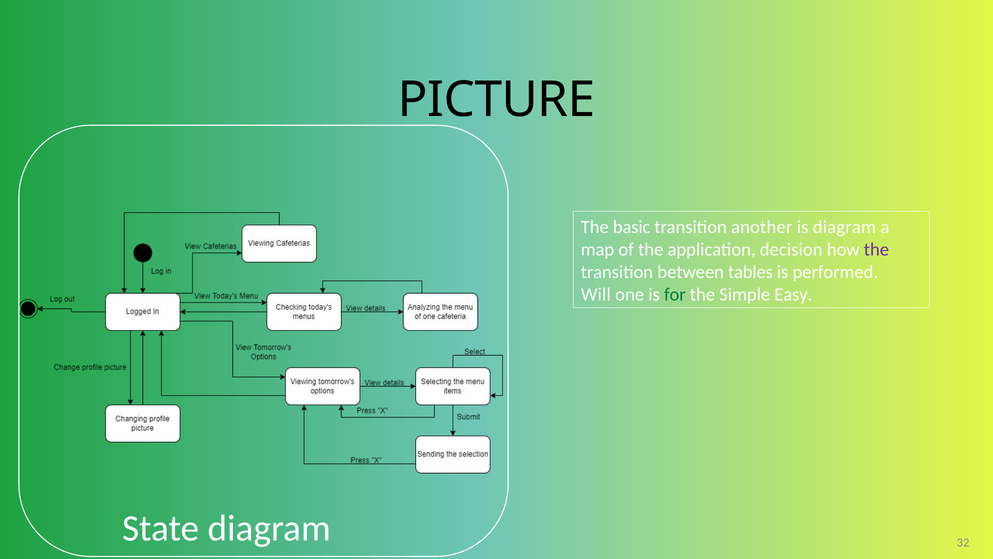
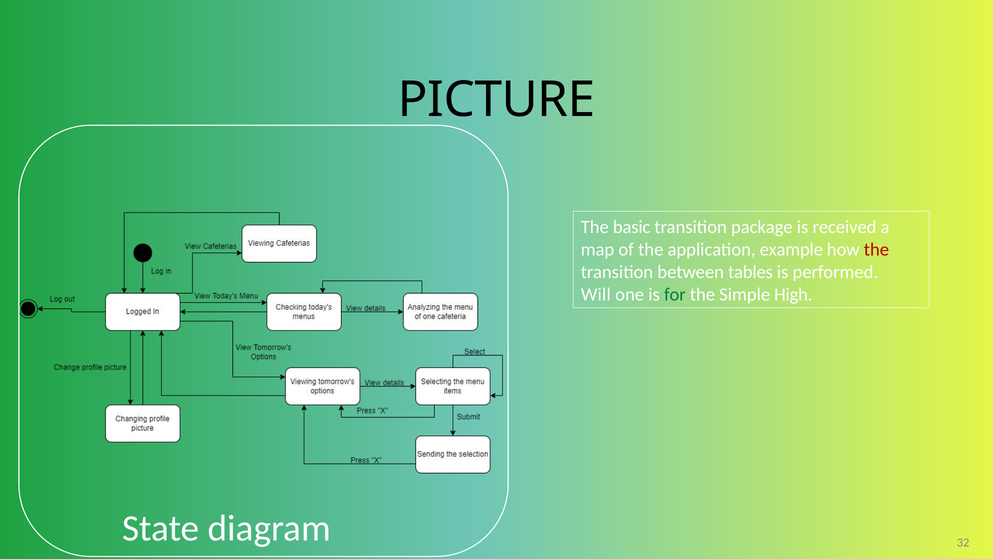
another: another -> package (762, 227)
is diagram: diagram -> received (844, 227)
decision: decision -> example (791, 249)
the colour: purple -> red (876, 249)
Easy: Easy -> High (793, 294)
